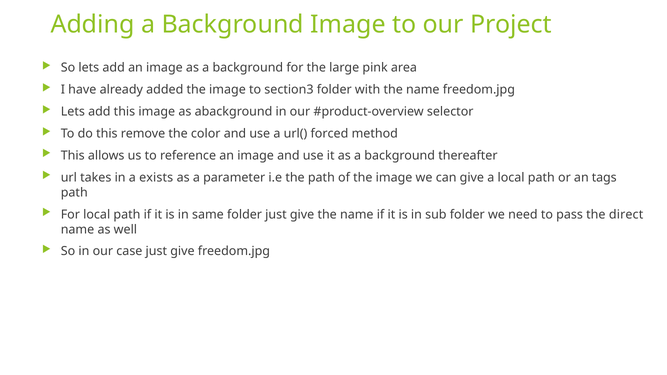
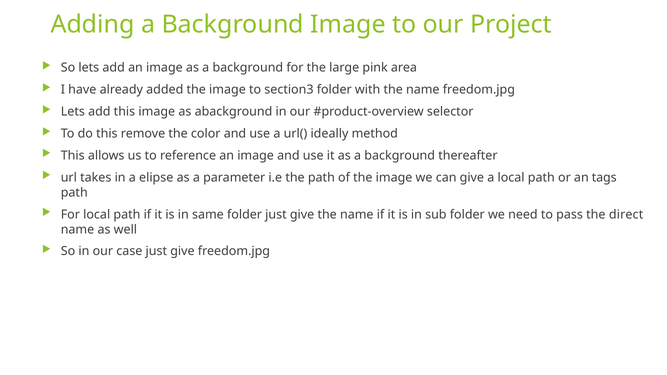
forced: forced -> ideally (329, 134)
exists: exists -> elipse (156, 178)
